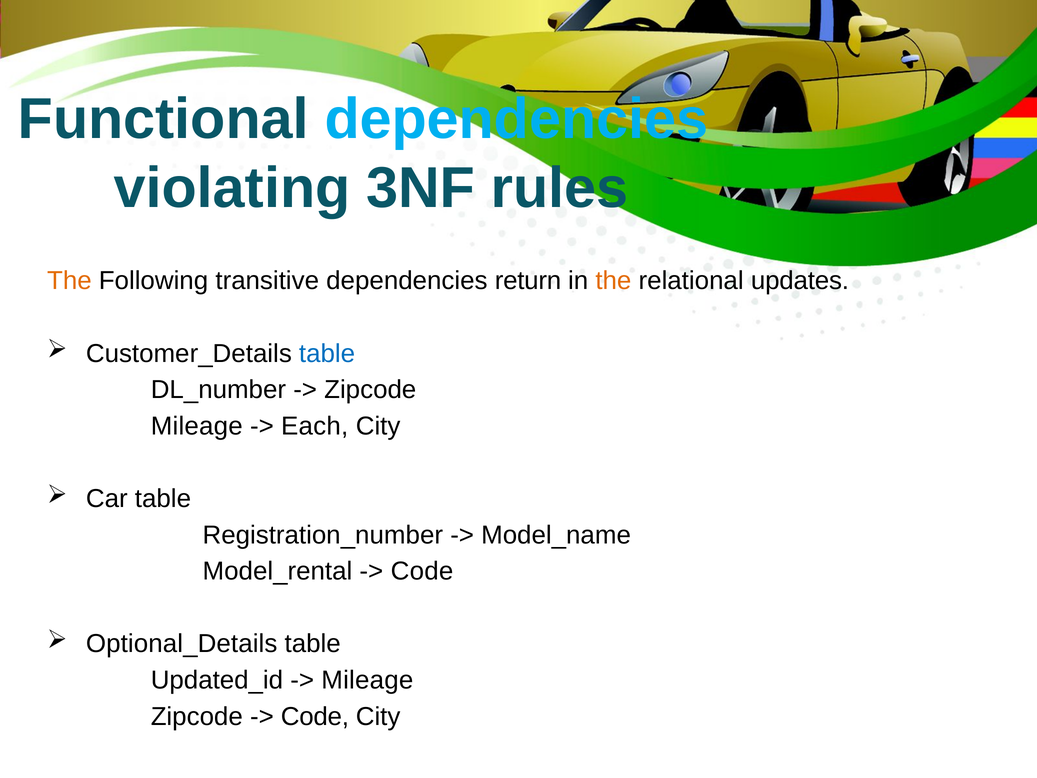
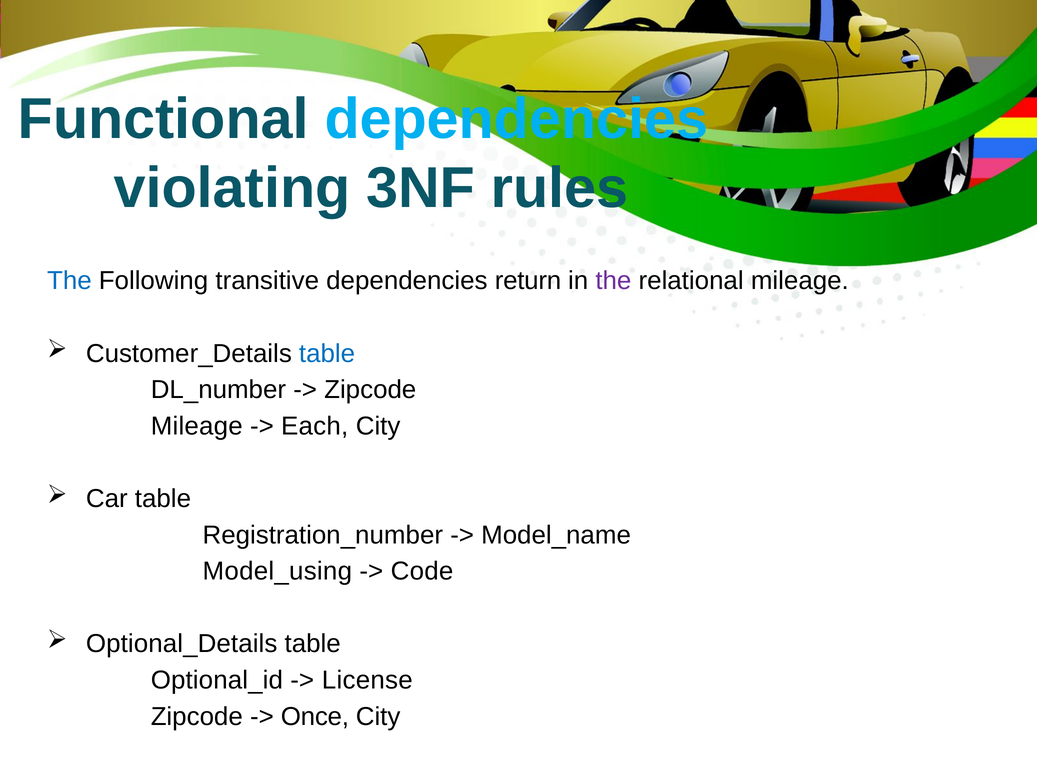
The colour: orange -> blue (69, 281)
the colour: orange -> purple (613, 281)
relational updates: updates -> mileage (800, 281)
Model_rental: Model_rental -> Model_using (277, 571)
Updated_id: Updated_id -> Optional_id (217, 680)
Mileage: Mileage -> License (367, 680)
Code: Code -> Once (315, 716)
